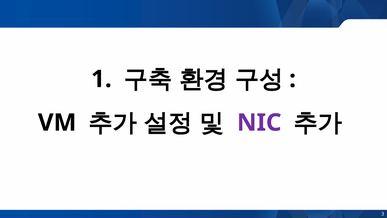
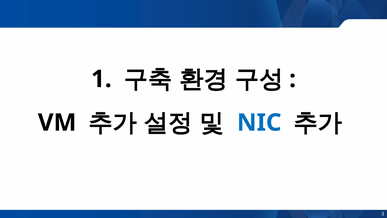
NIC colour: purple -> blue (259, 123)
